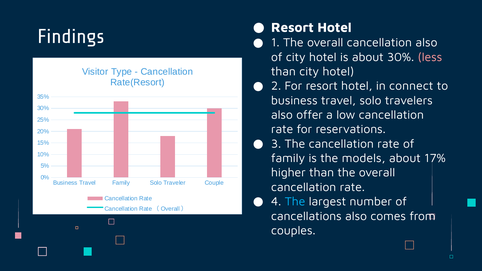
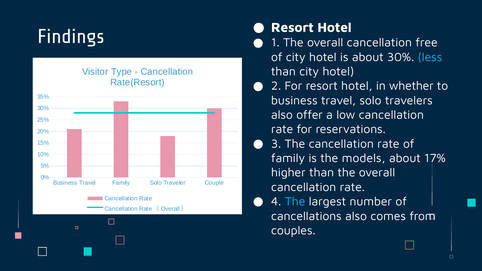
cancellation also: also -> free (427, 43)
less colour: pink -> light blue (430, 57)
connect: connect -> whether (411, 86)
